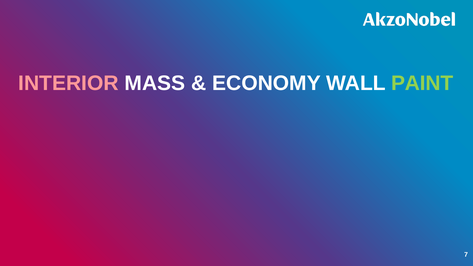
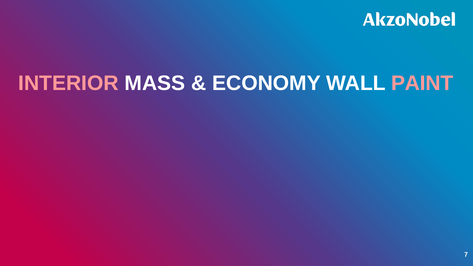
PAINT colour: light green -> pink (422, 83)
